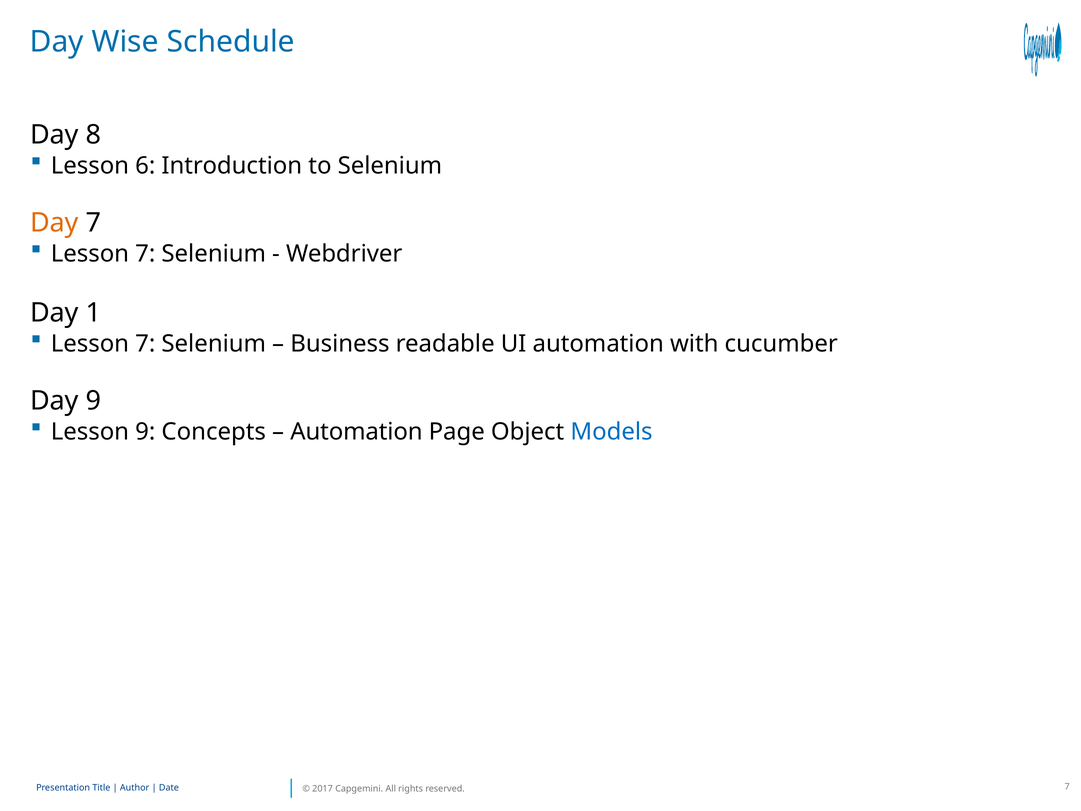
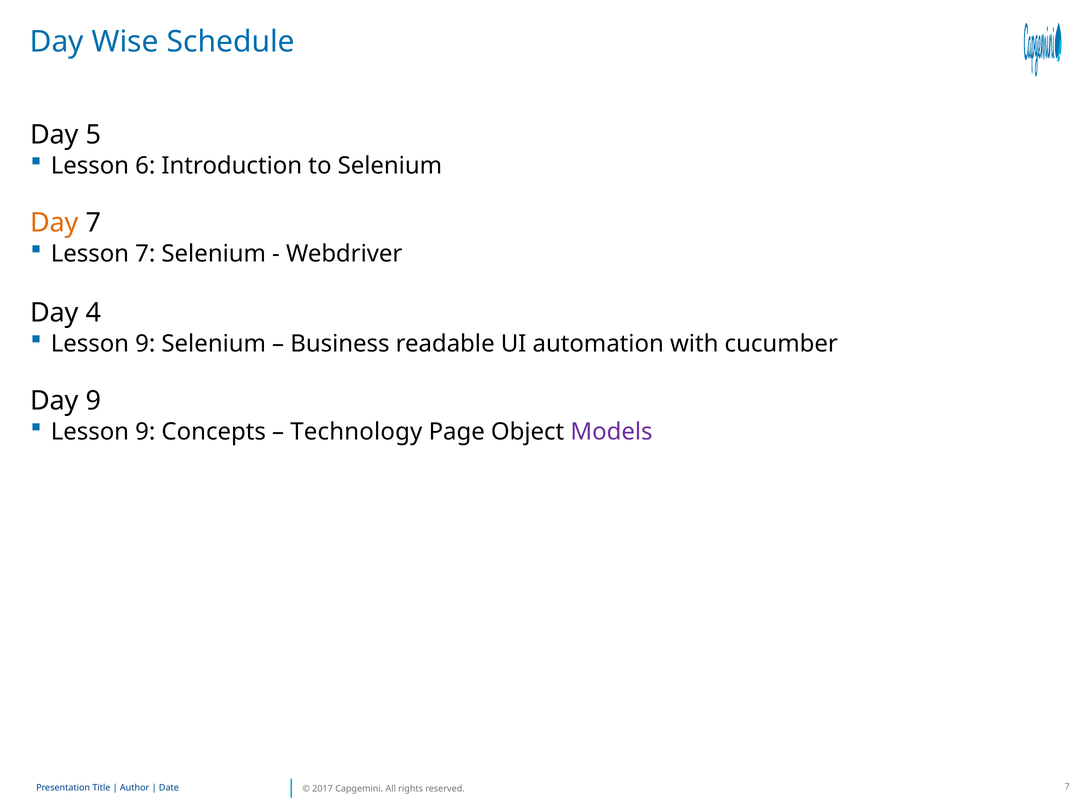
8: 8 -> 5 (94, 135)
1: 1 -> 4 (94, 313)
7: 7 -> 9 (145, 344)
Automation: Automation -> Technology (356, 432)
Models colour: blue -> purple (612, 432)
